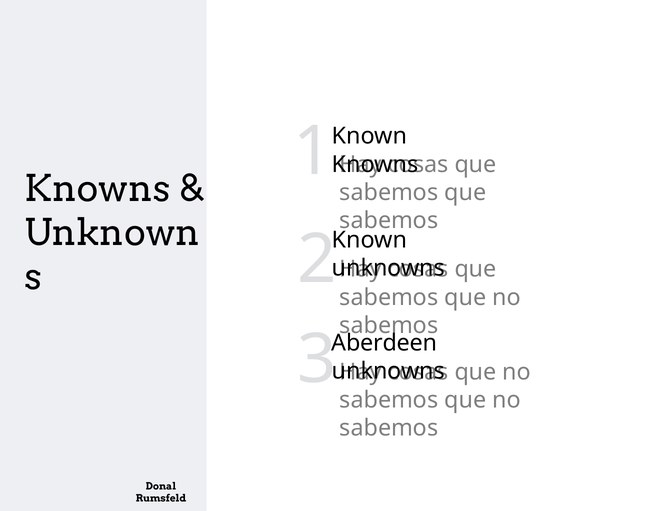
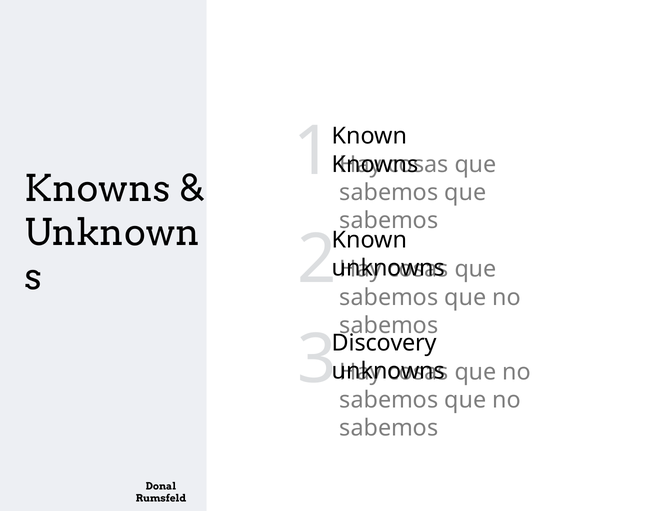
Aberdeen: Aberdeen -> Discovery (384, 343)
